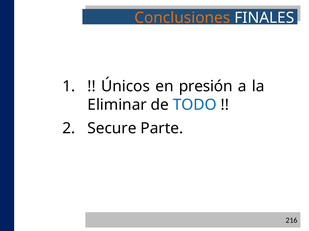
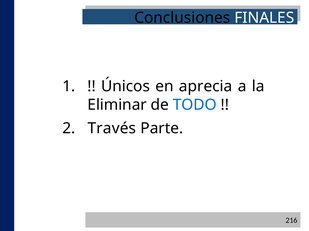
Conclusiones colour: orange -> black (182, 18)
presión: presión -> aprecia (206, 86)
Secure: Secure -> Través (112, 129)
